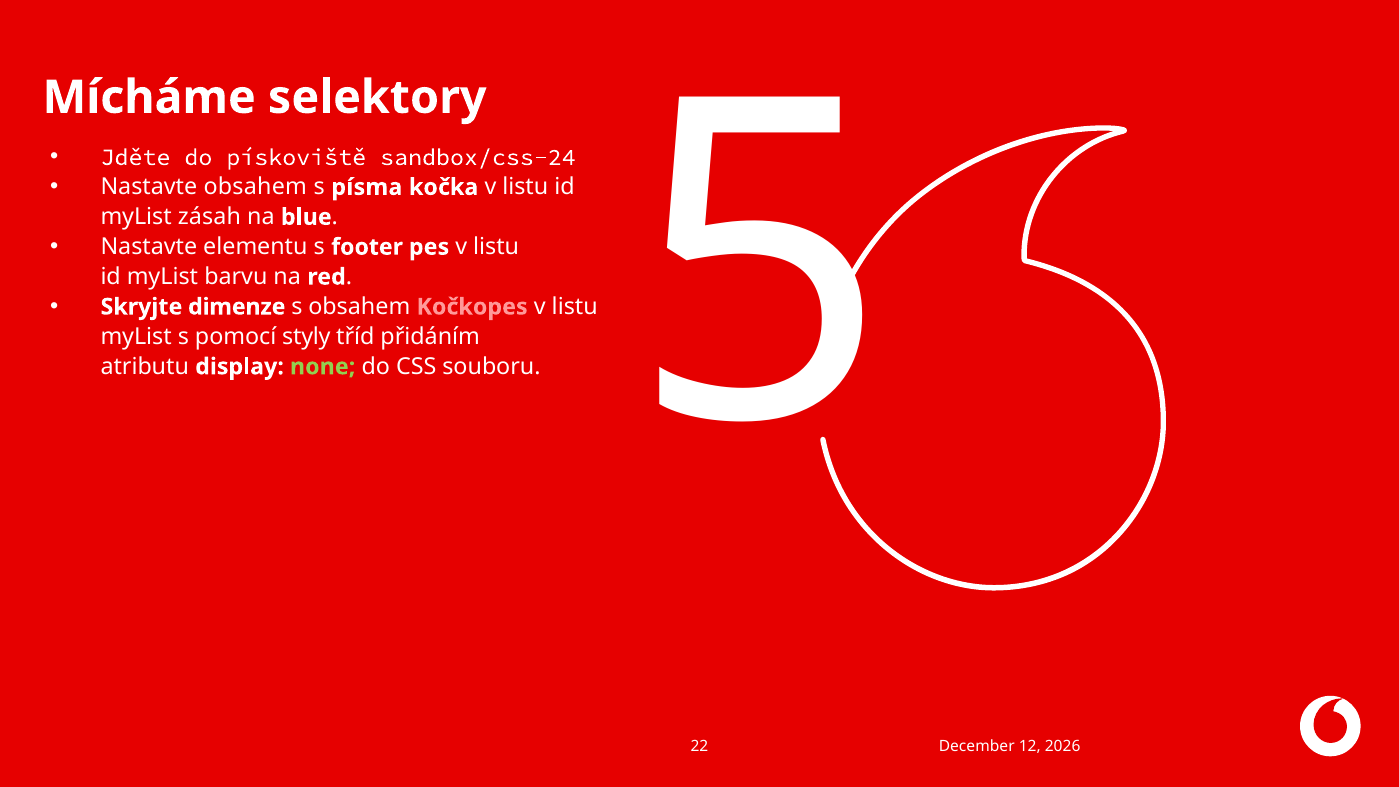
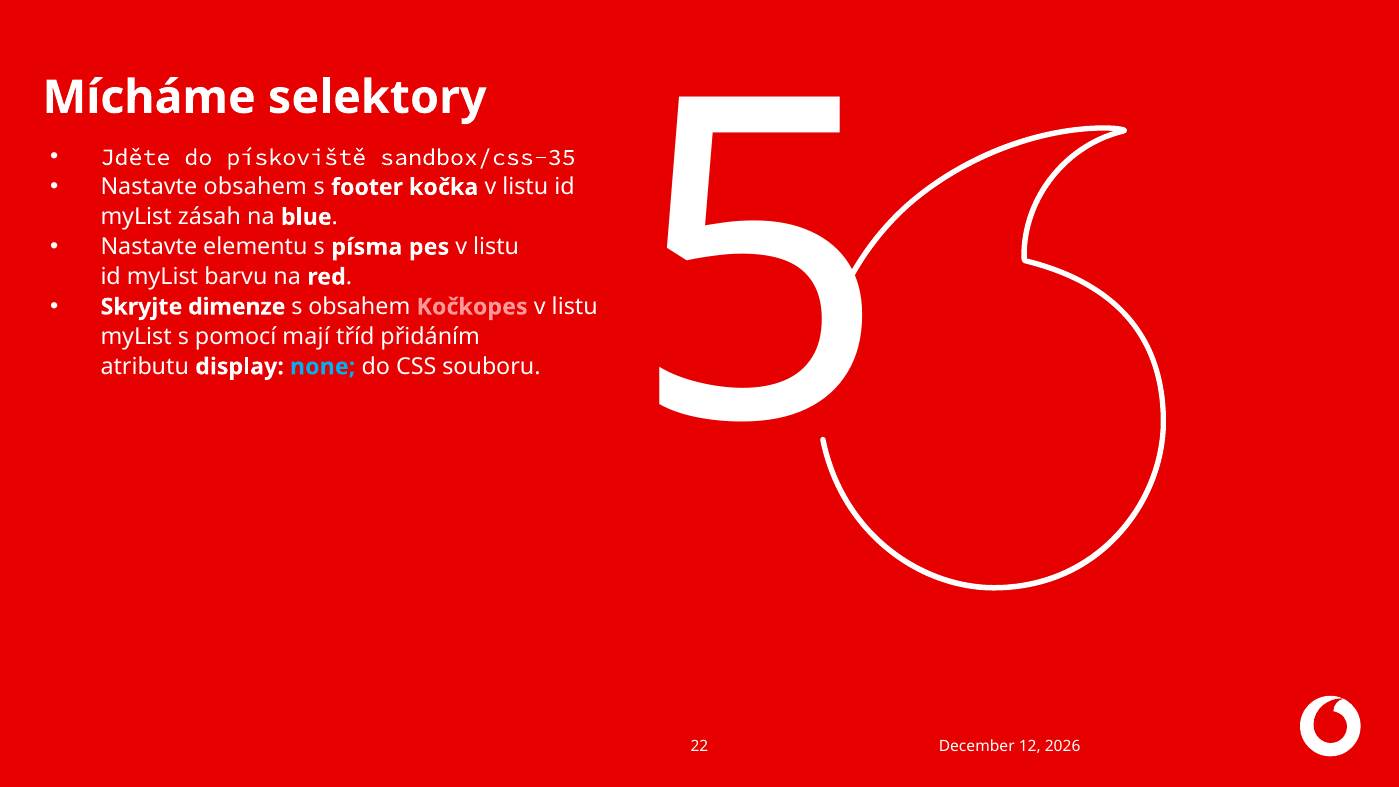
sandbox/css-24: sandbox/css-24 -> sandbox/css-35 (478, 157)
písma: písma -> footer (367, 187)
footer: footer -> písma (367, 247)
styly: styly -> mají (306, 337)
none colour: light green -> light blue (323, 367)
